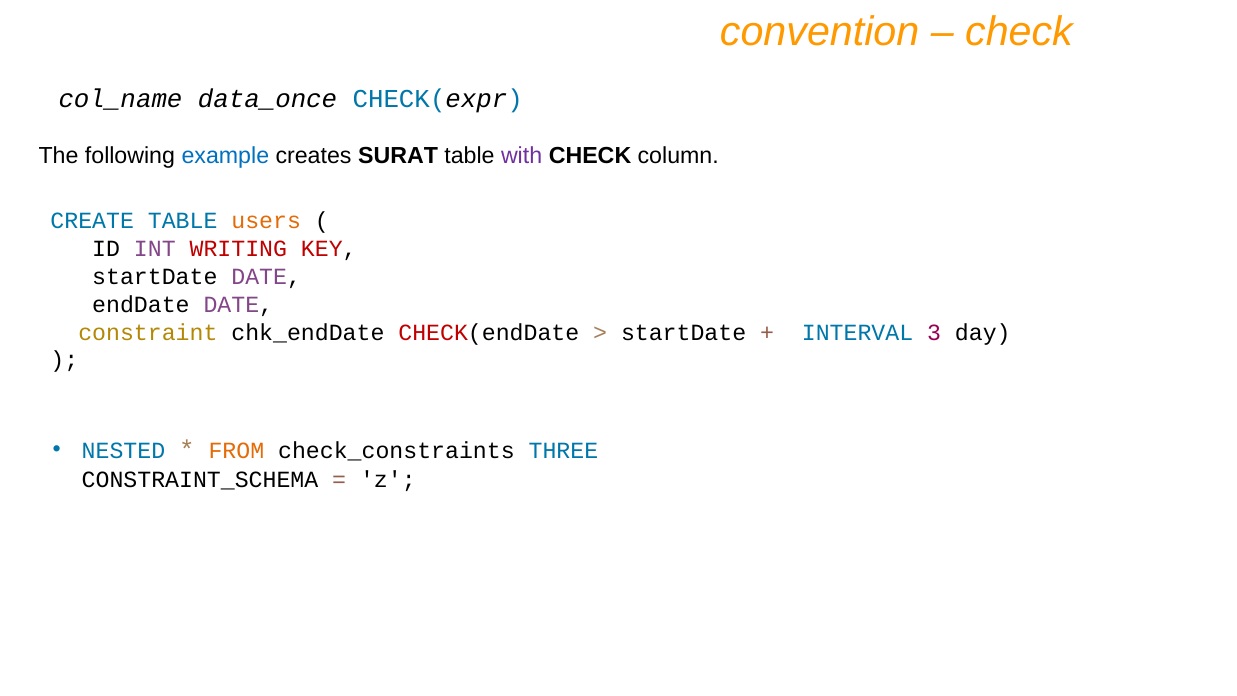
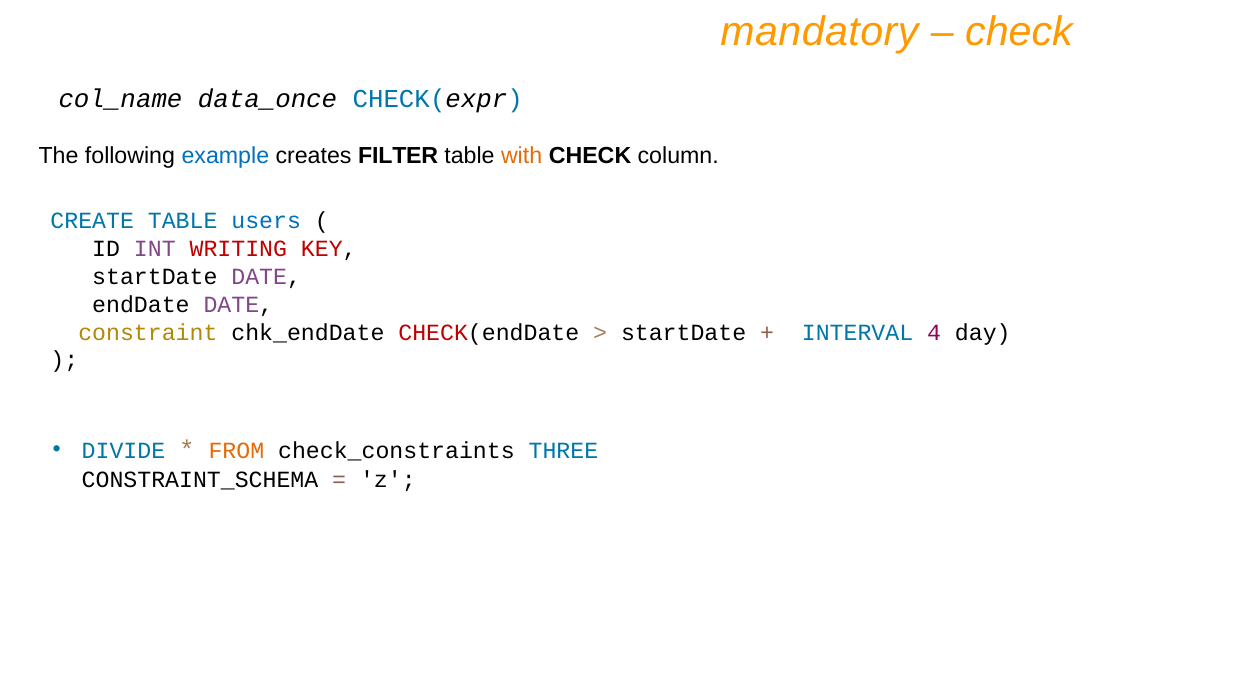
convention: convention -> mandatory (819, 32)
SURAT: SURAT -> FILTER (398, 156)
with colour: purple -> orange (522, 156)
users colour: orange -> blue (266, 221)
3: 3 -> 4 (934, 332)
NESTED: NESTED -> DIVIDE (123, 451)
